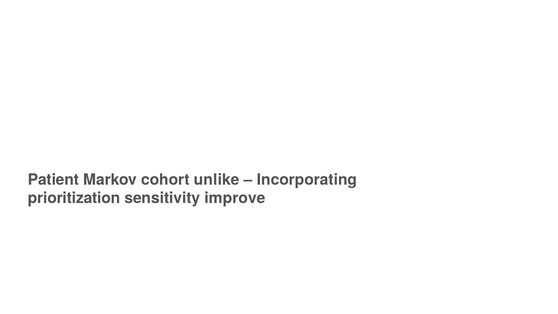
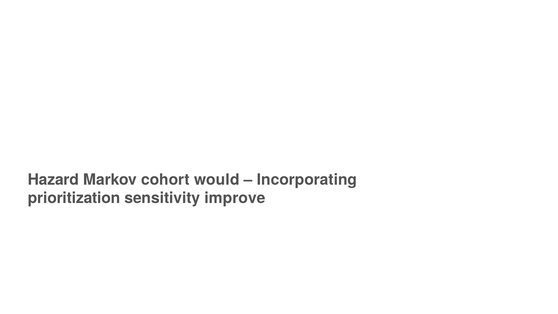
Patient: Patient -> Hazard (53, 179)
unlike: unlike -> would (217, 179)
